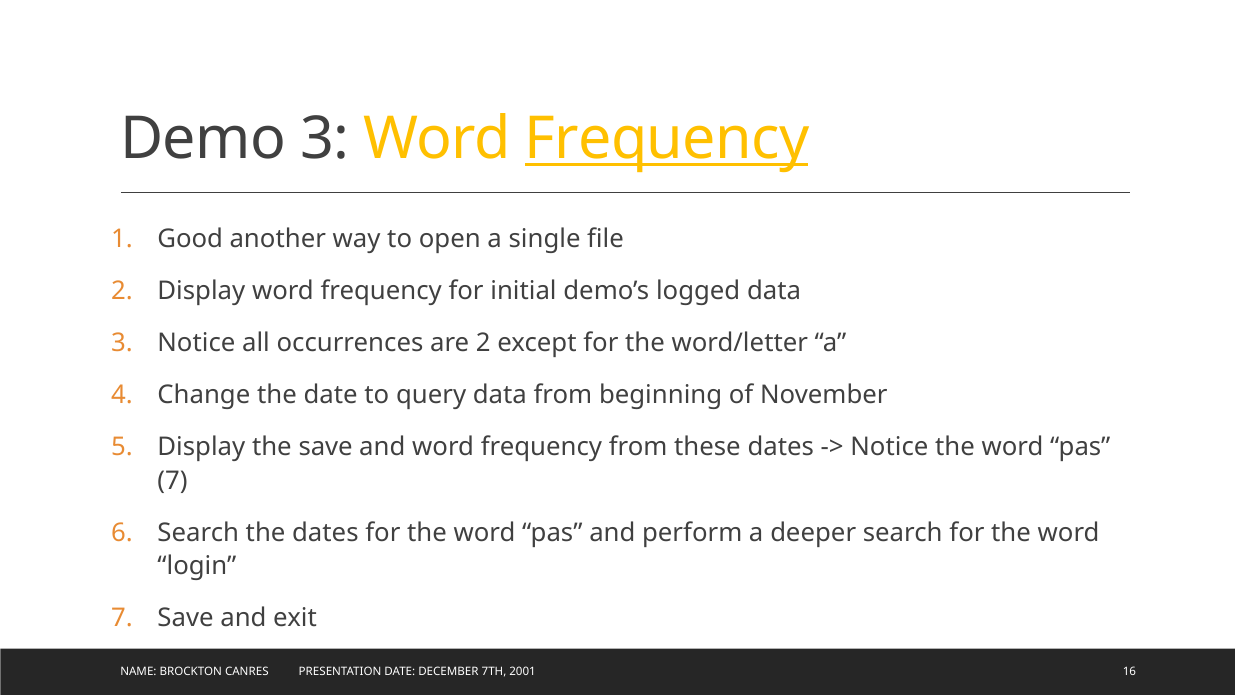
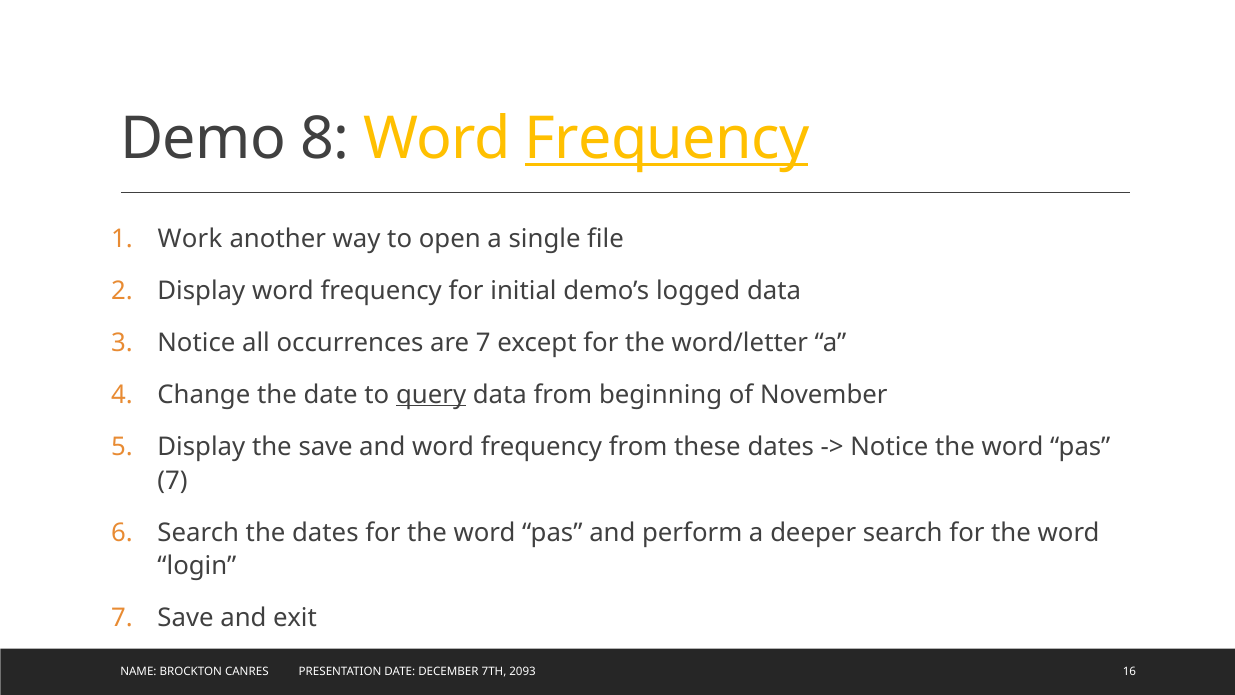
Demo 3: 3 -> 8 (325, 139)
Good: Good -> Work (190, 238)
are 2: 2 -> 7 (483, 342)
query underline: none -> present (431, 394)
2001: 2001 -> 2093 (523, 671)
